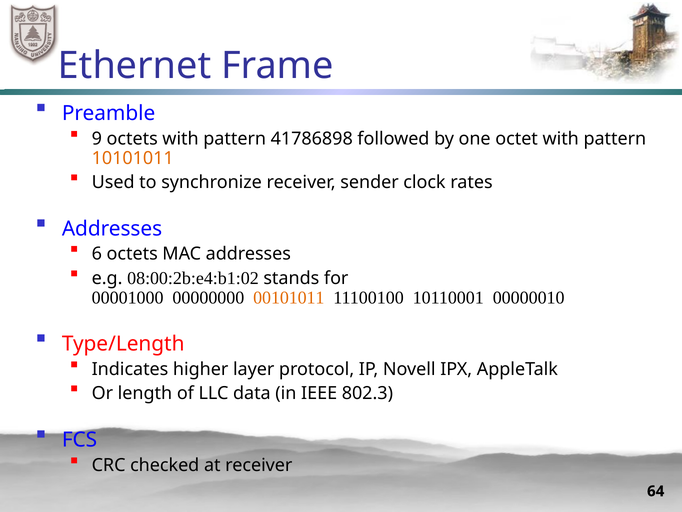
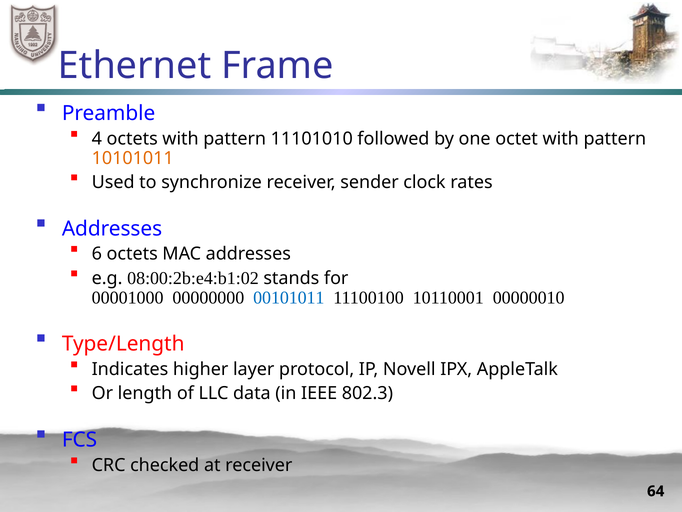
9: 9 -> 4 (97, 139)
41786898: 41786898 -> 11101010 (312, 139)
00101011 colour: orange -> blue (289, 297)
